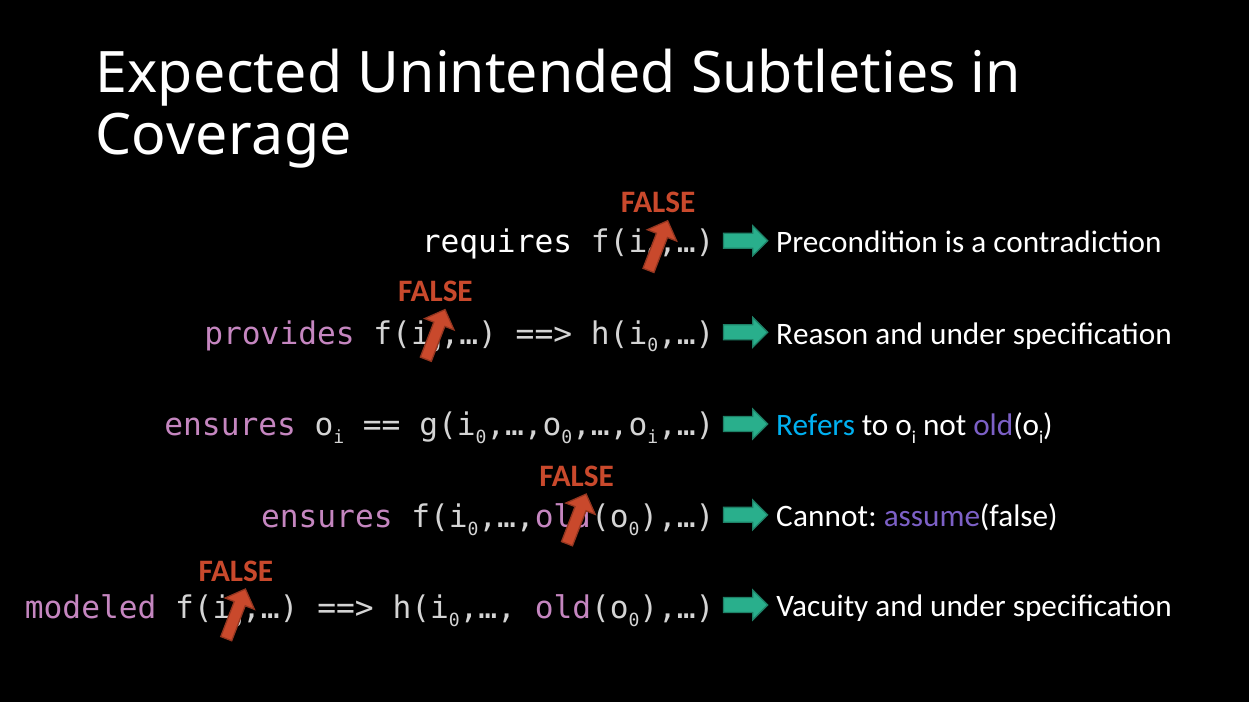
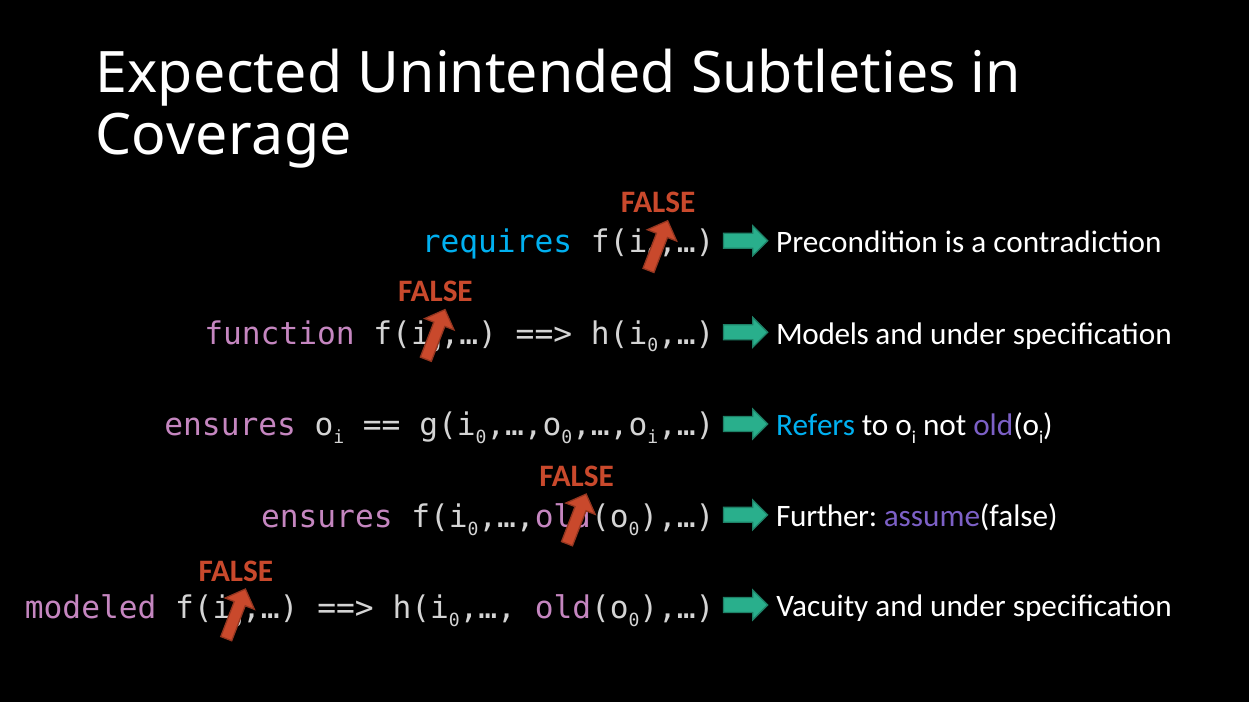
requires colour: white -> light blue (497, 243)
provides: provides -> function (280, 334)
Reason: Reason -> Models (822, 334)
Cannot: Cannot -> Further (827, 517)
